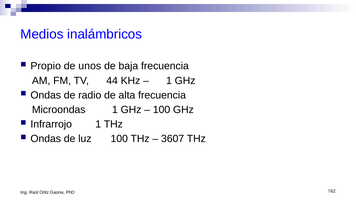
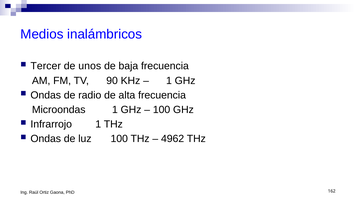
Propio: Propio -> Tercer (46, 66)
44: 44 -> 90 (112, 81)
3607: 3607 -> 4962 (173, 139)
